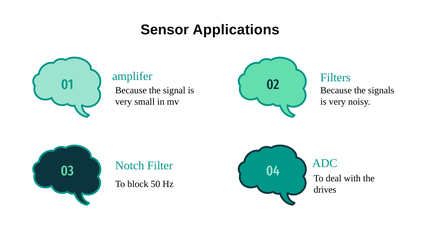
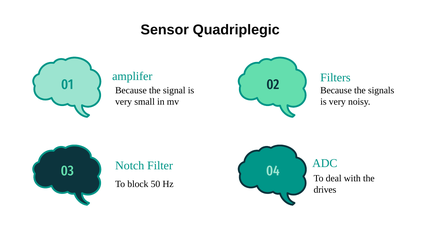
Applications: Applications -> Quadriplegic (236, 30)
